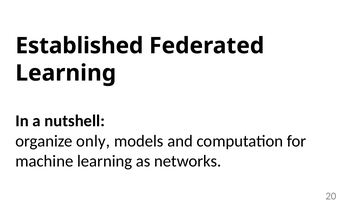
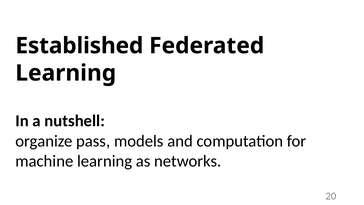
only: only -> pass (93, 141)
